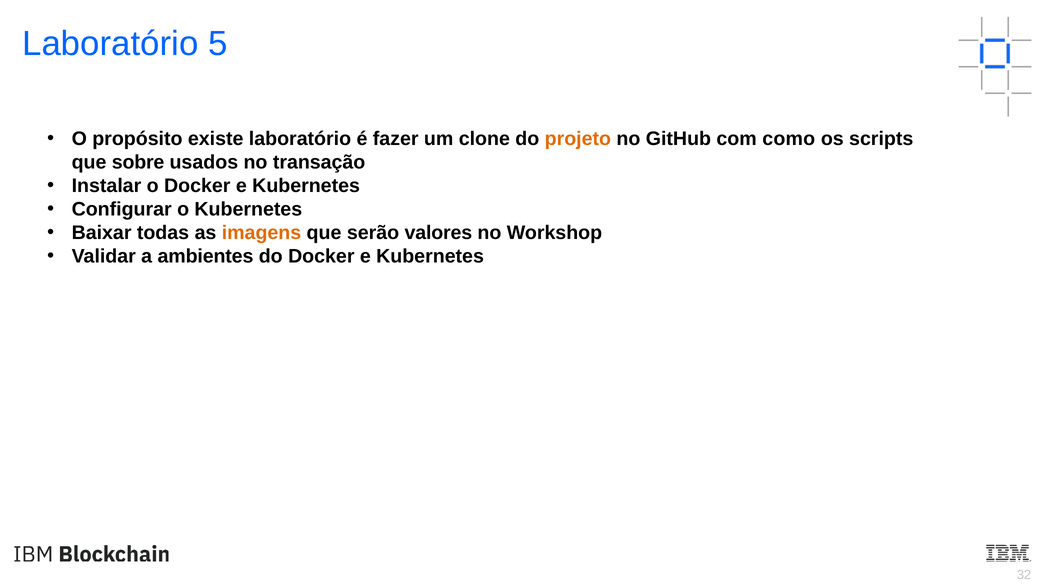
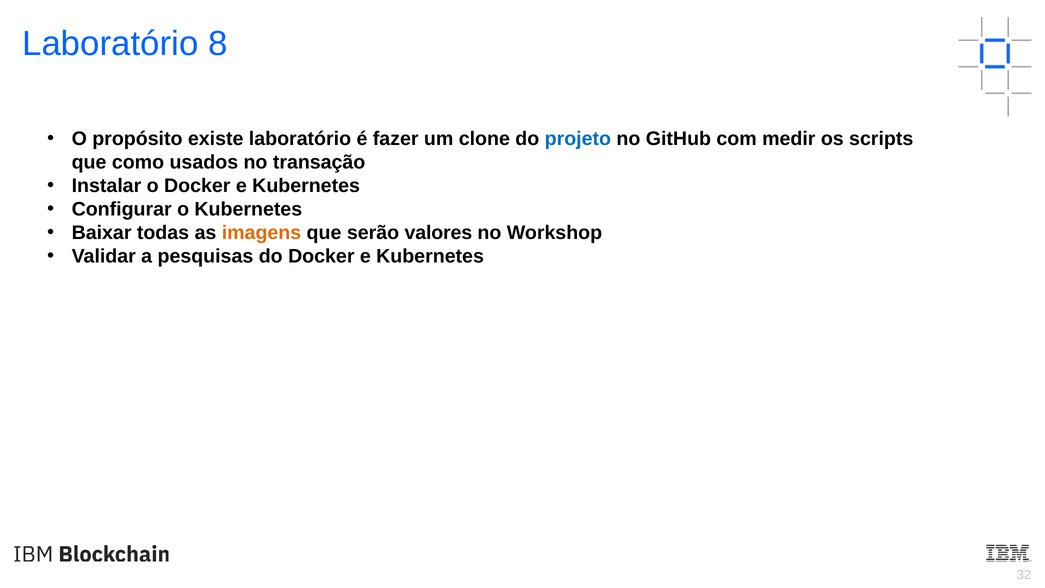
5: 5 -> 8 (218, 44)
projeto colour: orange -> blue (578, 139)
como: como -> medir (789, 139)
sobre: sobre -> como (138, 162)
ambientes: ambientes -> pesquisas (205, 256)
